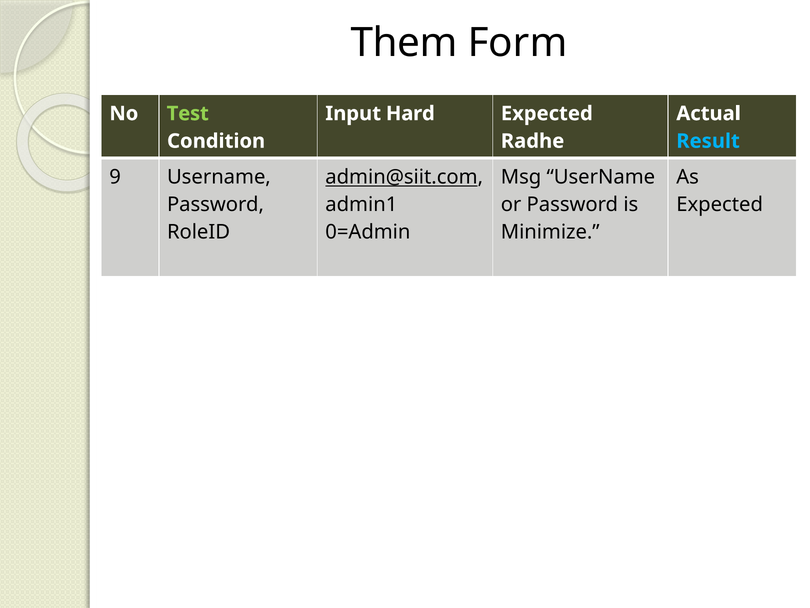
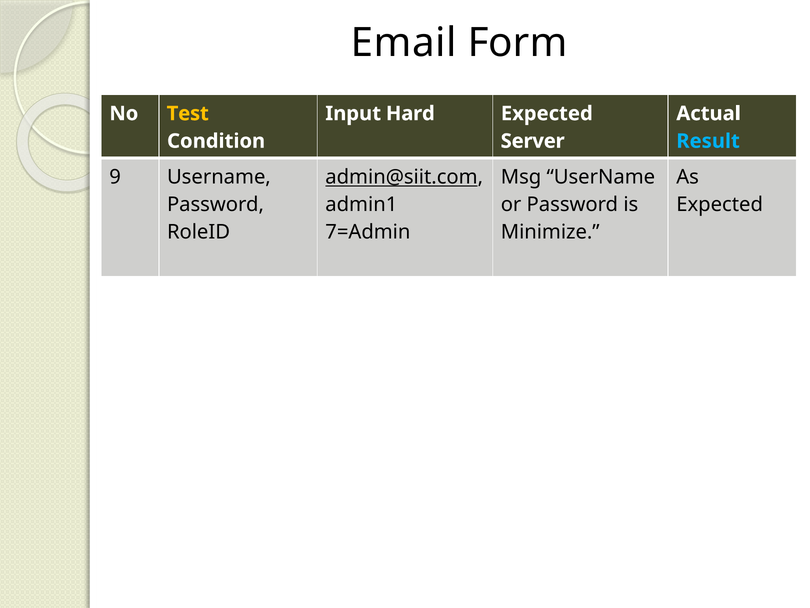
Them: Them -> Email (404, 43)
Test colour: light green -> yellow (188, 113)
Radhe: Radhe -> Server (533, 141)
0=Admin: 0=Admin -> 7=Admin (368, 232)
